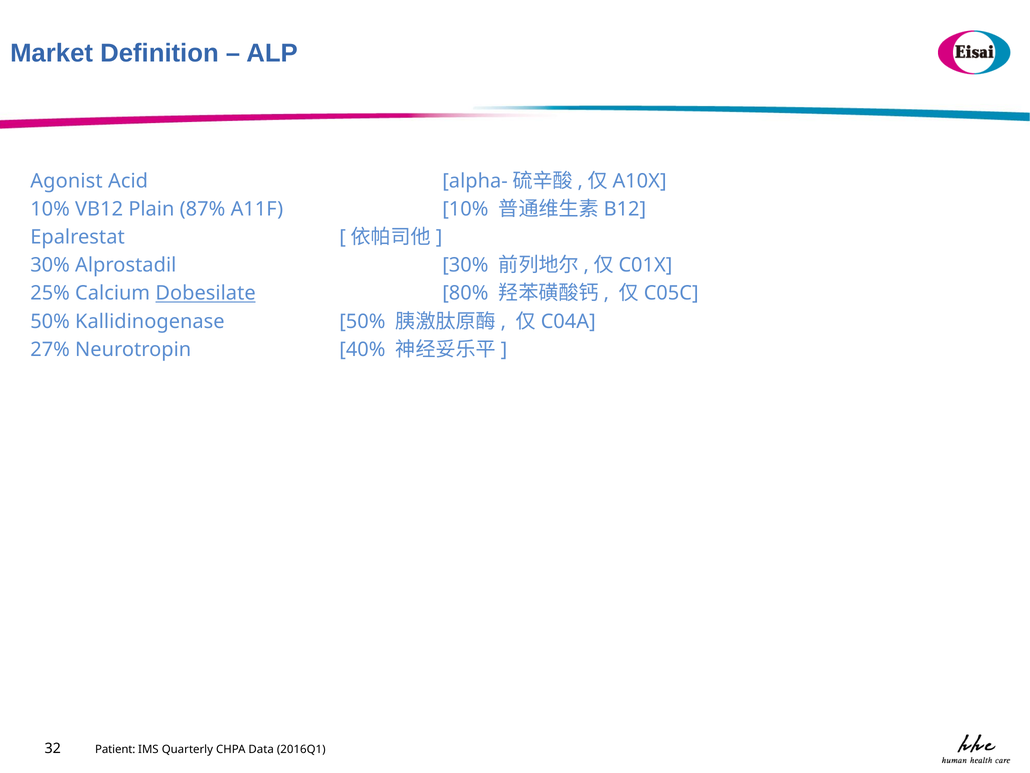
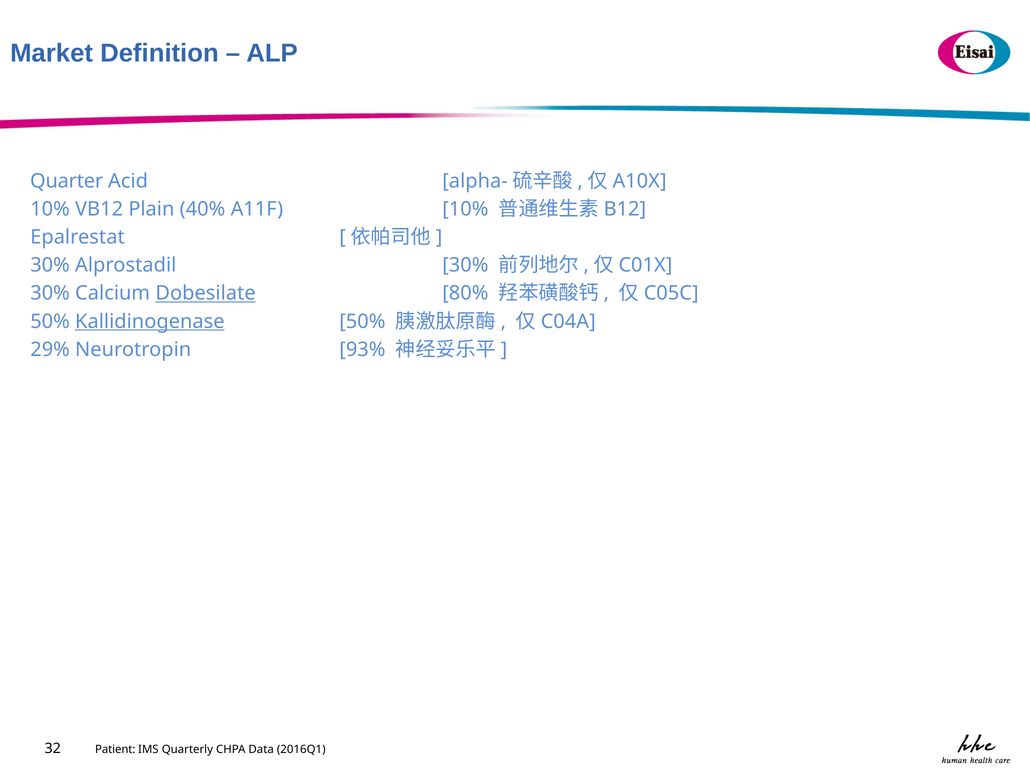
Agonist: Agonist -> Quarter (67, 181)
87%: 87% -> 40% (203, 209)
25%: 25% -> 30% (50, 293)
Kallidinogenase underline: none -> present (150, 321)
27%: 27% -> 29% (50, 349)
40%: 40% -> 93% (362, 349)
